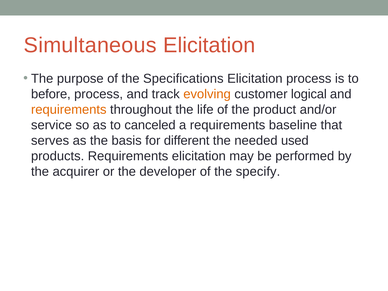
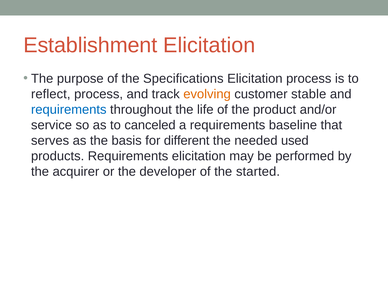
Simultaneous: Simultaneous -> Establishment (90, 45)
before: before -> reflect (51, 94)
logical: logical -> stable (309, 94)
requirements colour: orange -> blue (69, 110)
specify: specify -> started (258, 172)
